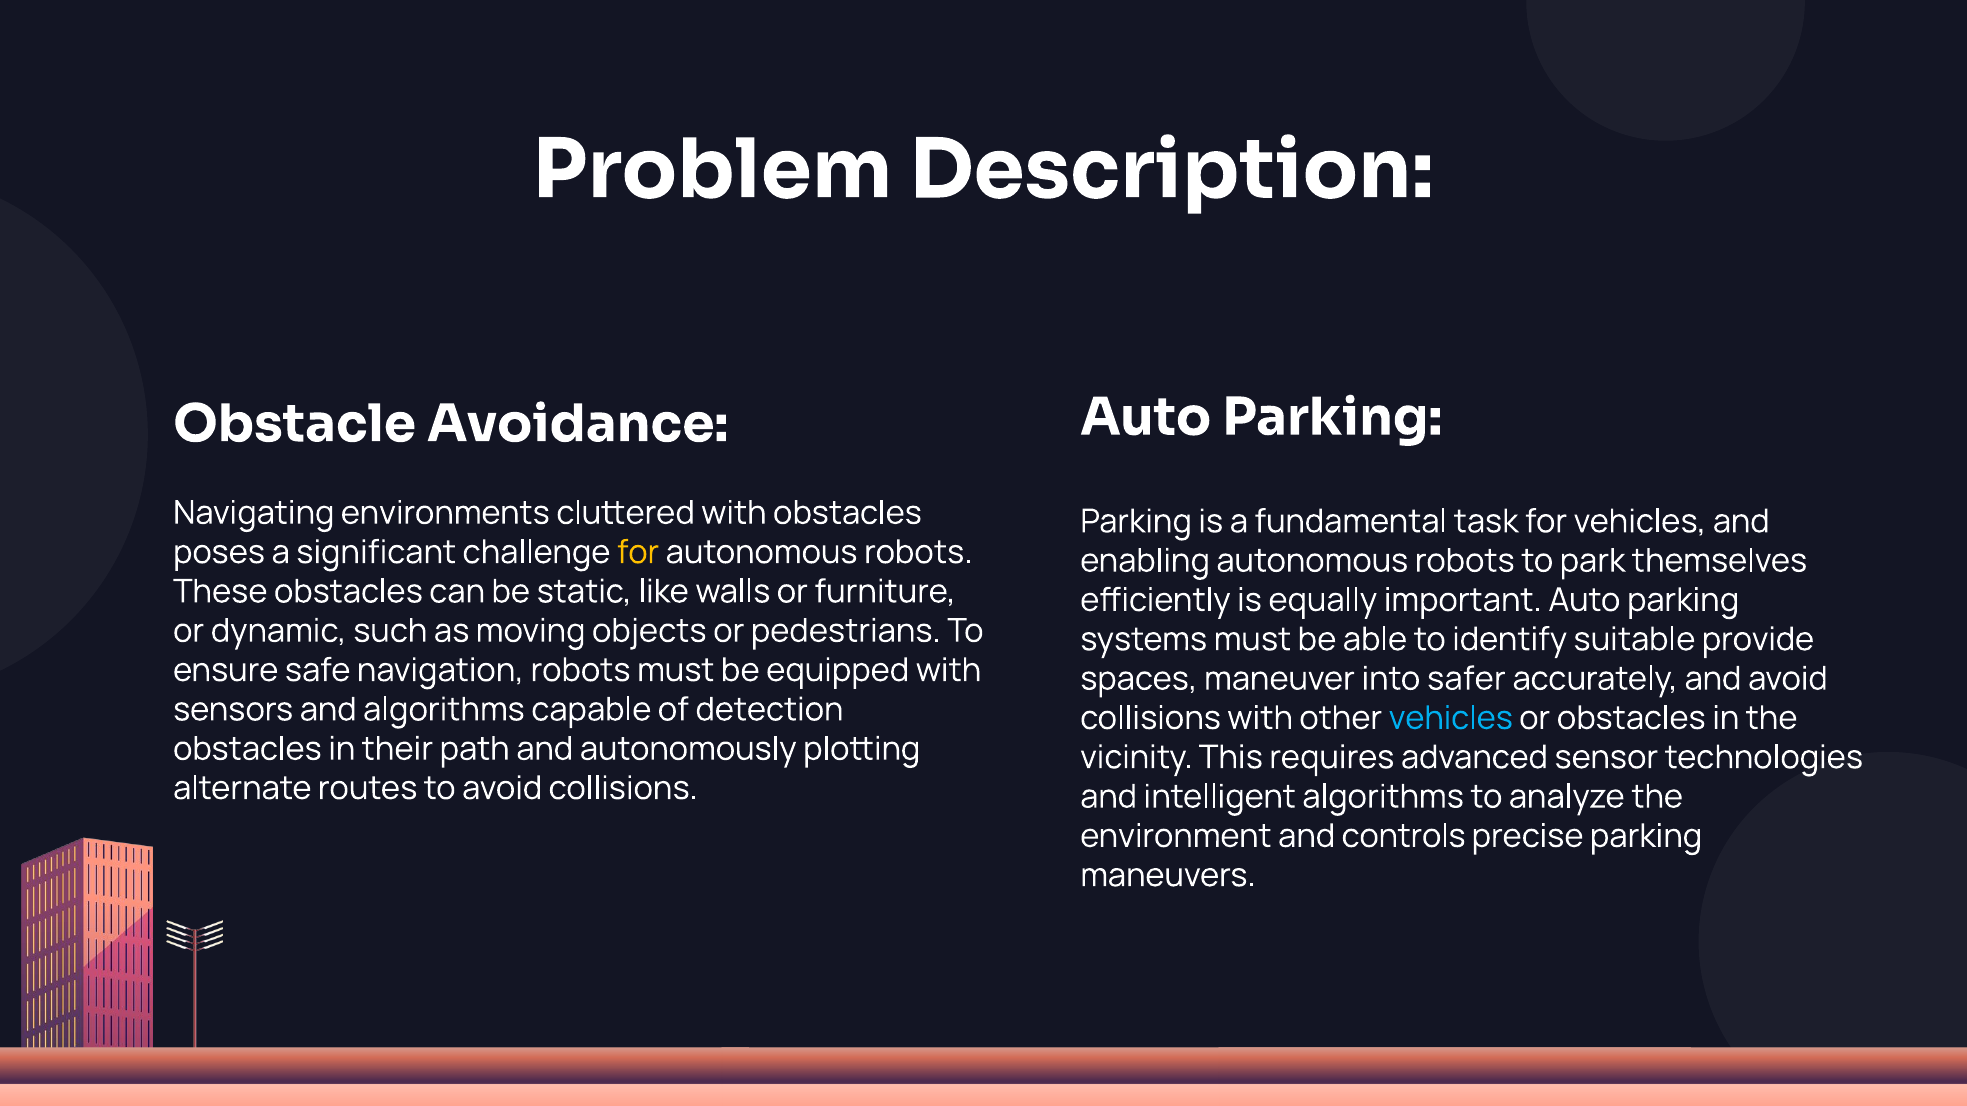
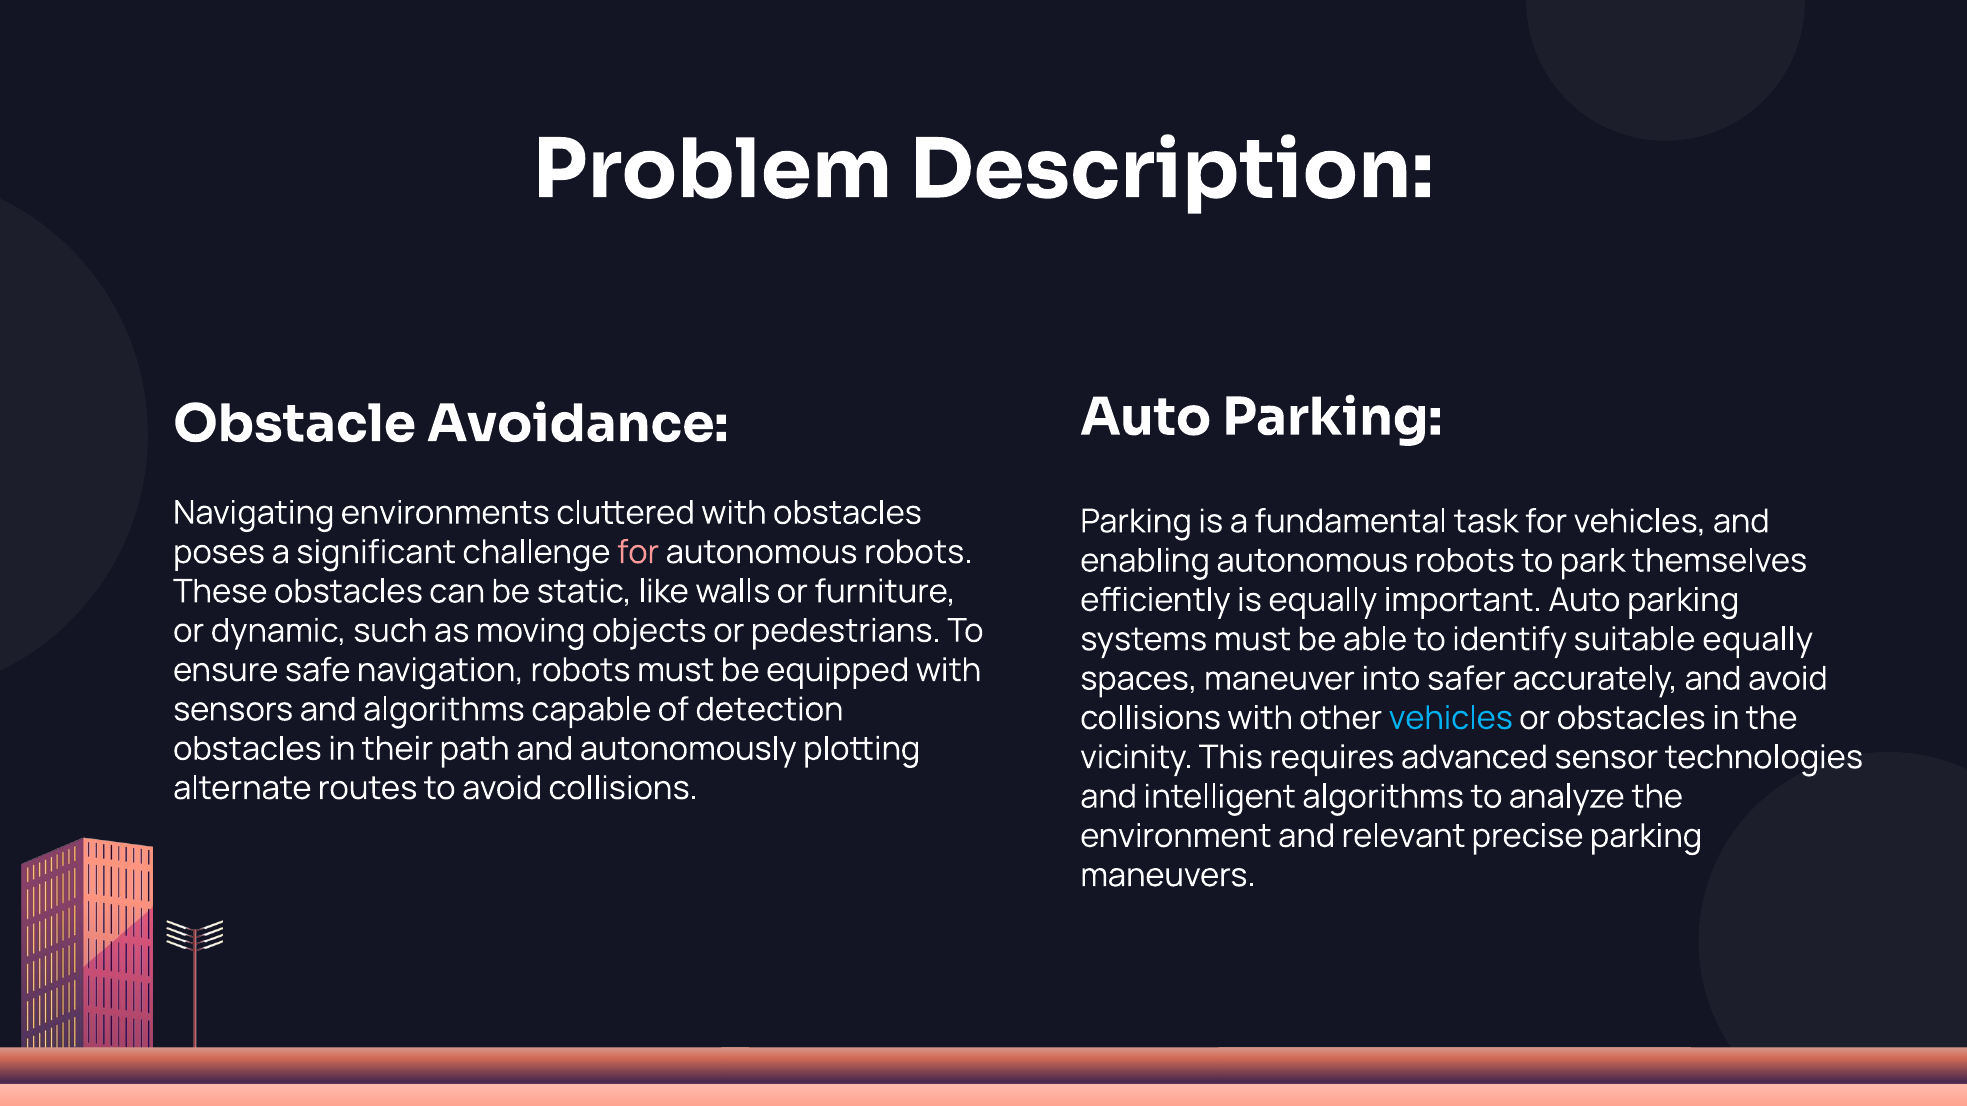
for colour: yellow -> pink (638, 552)
suitable provide: provide -> equally (1758, 640)
controls: controls -> relevant (1404, 836)
